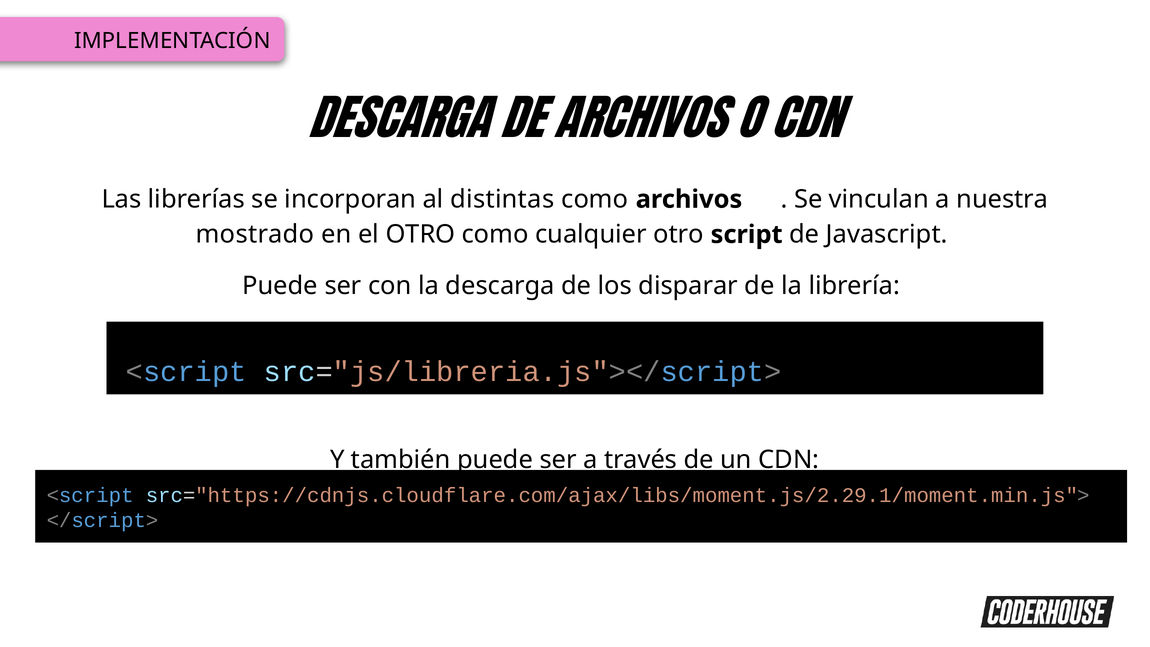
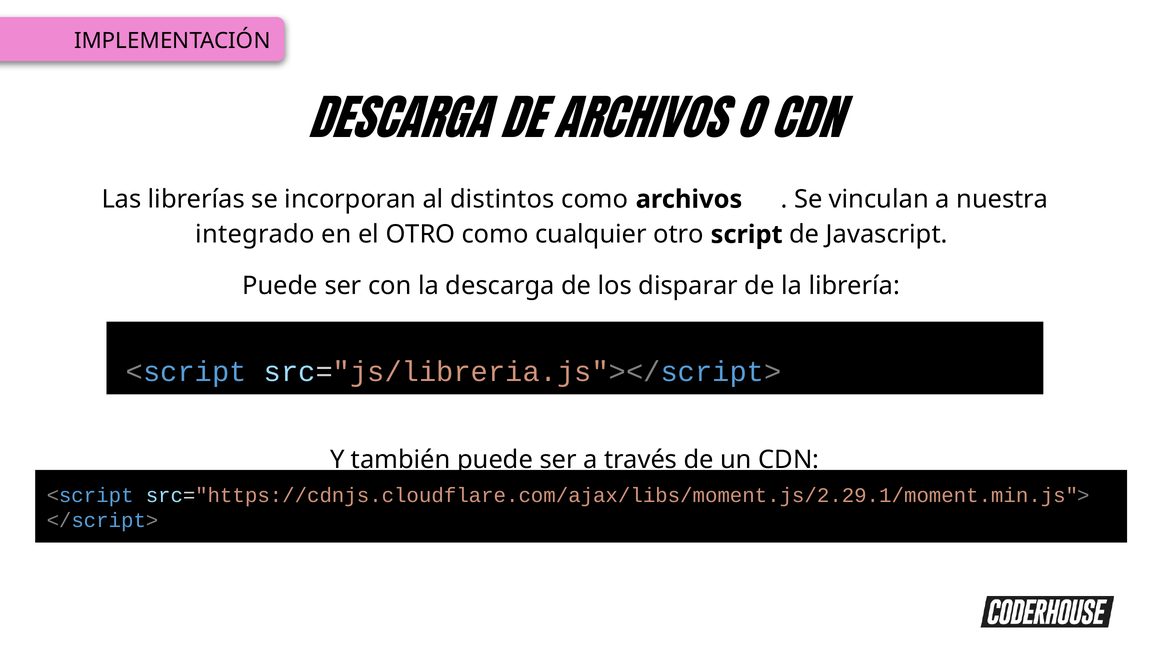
distintas: distintas -> distintos (502, 199)
mostrado: mostrado -> integrado (255, 235)
